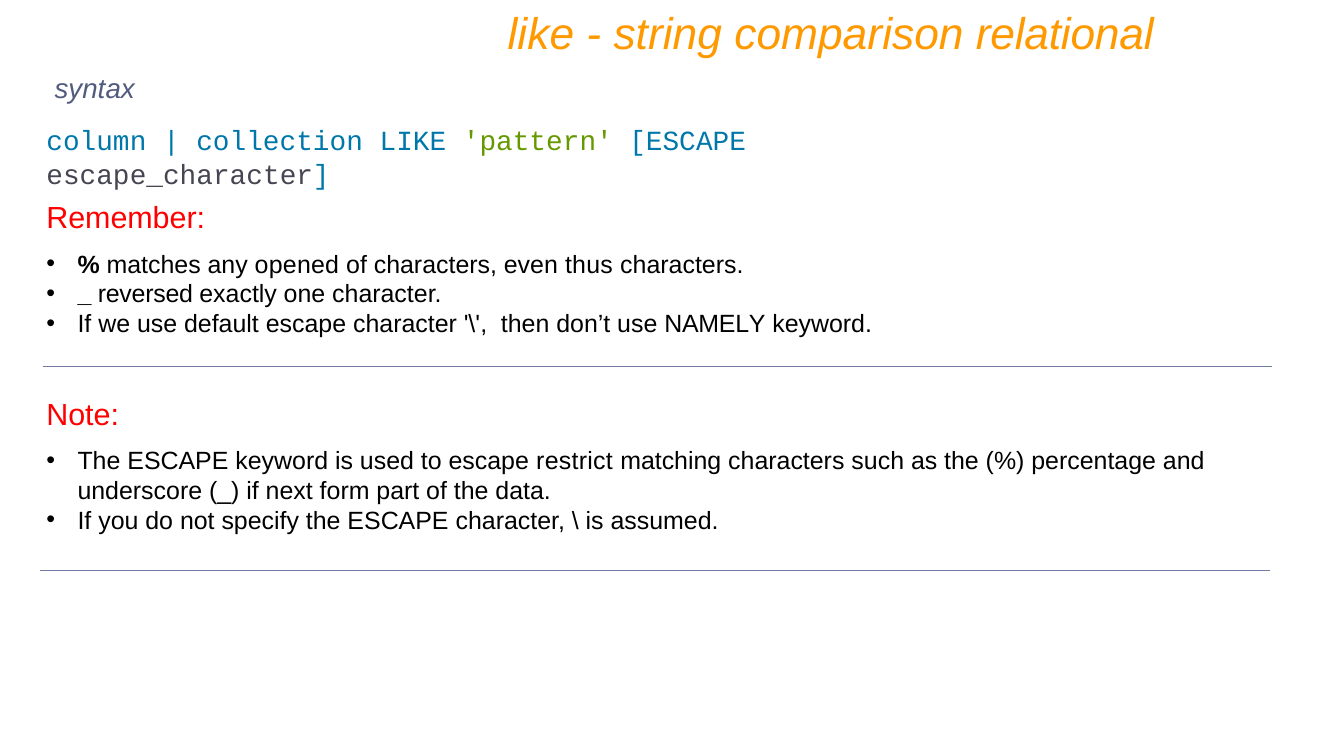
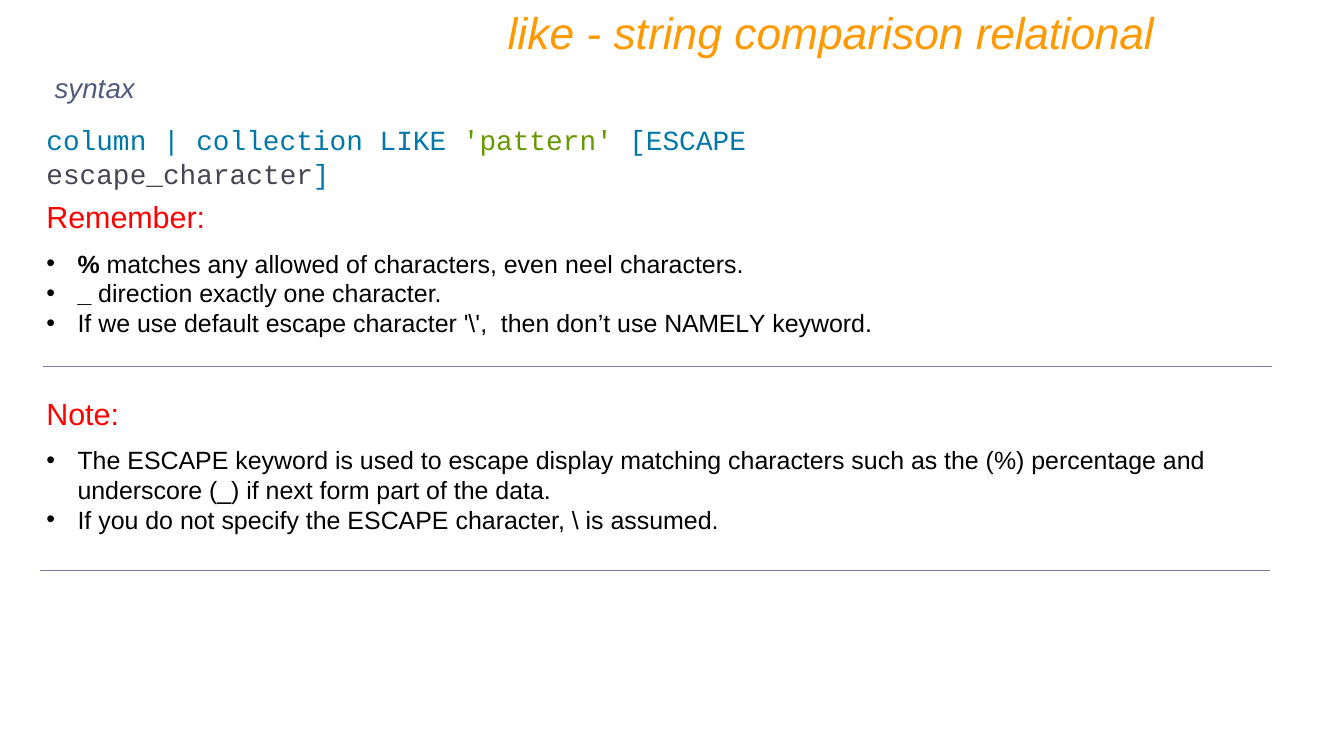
opened: opened -> allowed (297, 265)
thus: thus -> neel (589, 265)
reversed: reversed -> direction (145, 295)
restrict: restrict -> display (575, 461)
